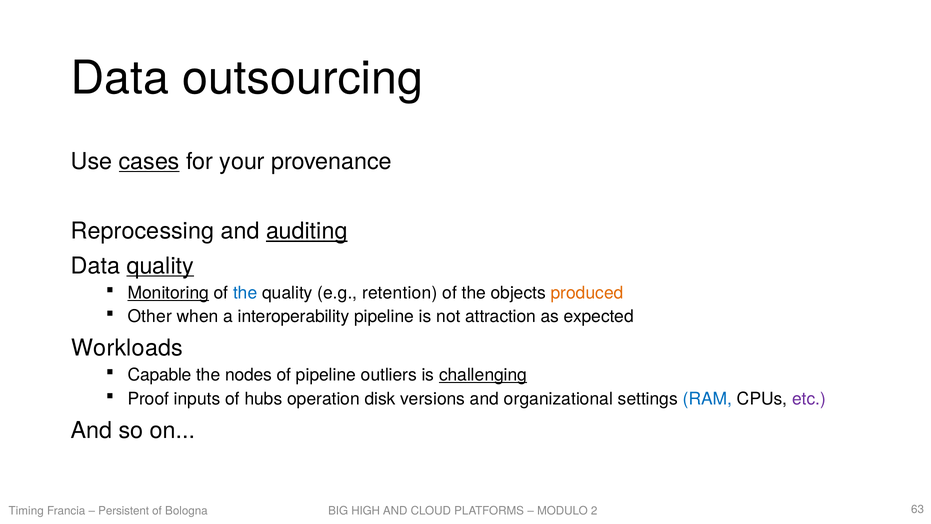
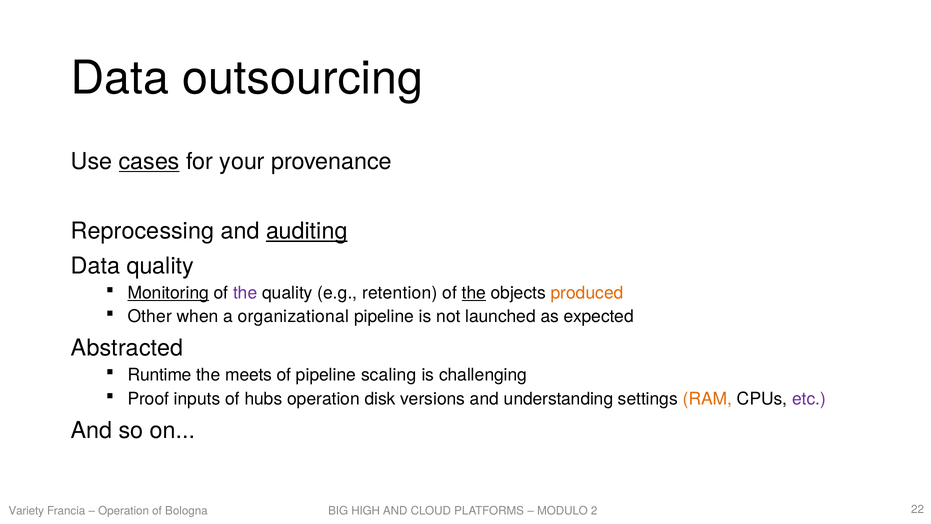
quality underline: present -> none (160, 266)
the colour: blue -> purple (245, 293)
the underline: none -> present (474, 293)
interoperability: interoperability -> organizational (293, 316)
attraction: attraction -> launched (501, 316)
Workloads: Workloads -> Abstracted (127, 348)
Capable: Capable -> Runtime (160, 375)
nodes: nodes -> meets (249, 375)
outliers: outliers -> scaling (389, 375)
challenging underline: present -> none (483, 375)
organizational: organizational -> understanding (559, 399)
RAM colour: blue -> orange (707, 399)
Timing: Timing -> Variety (26, 511)
Persistent: Persistent -> Operation (124, 511)
63: 63 -> 22 (918, 509)
